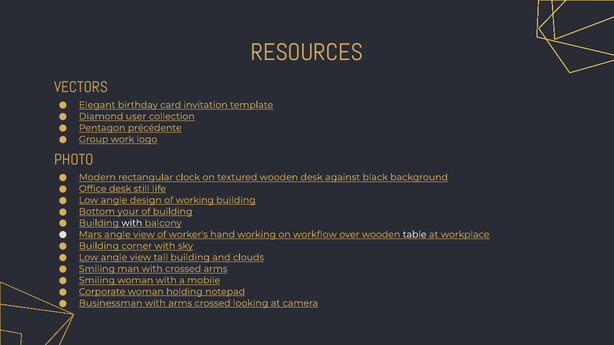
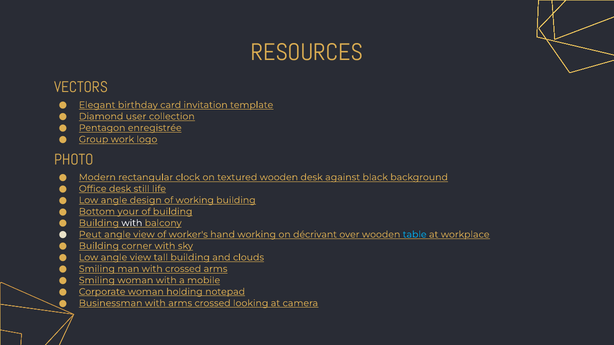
précédente: précédente -> enregistrée (155, 128)
Mars: Mars -> Peut (90, 235)
workflow: workflow -> décrivant (315, 235)
table colour: white -> light blue (415, 235)
